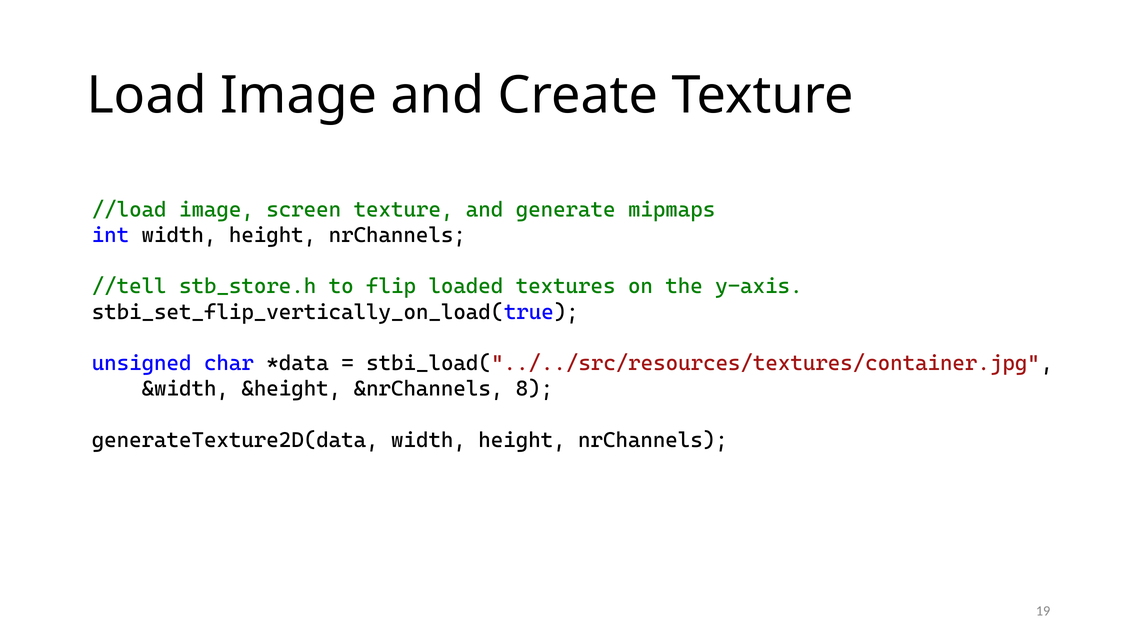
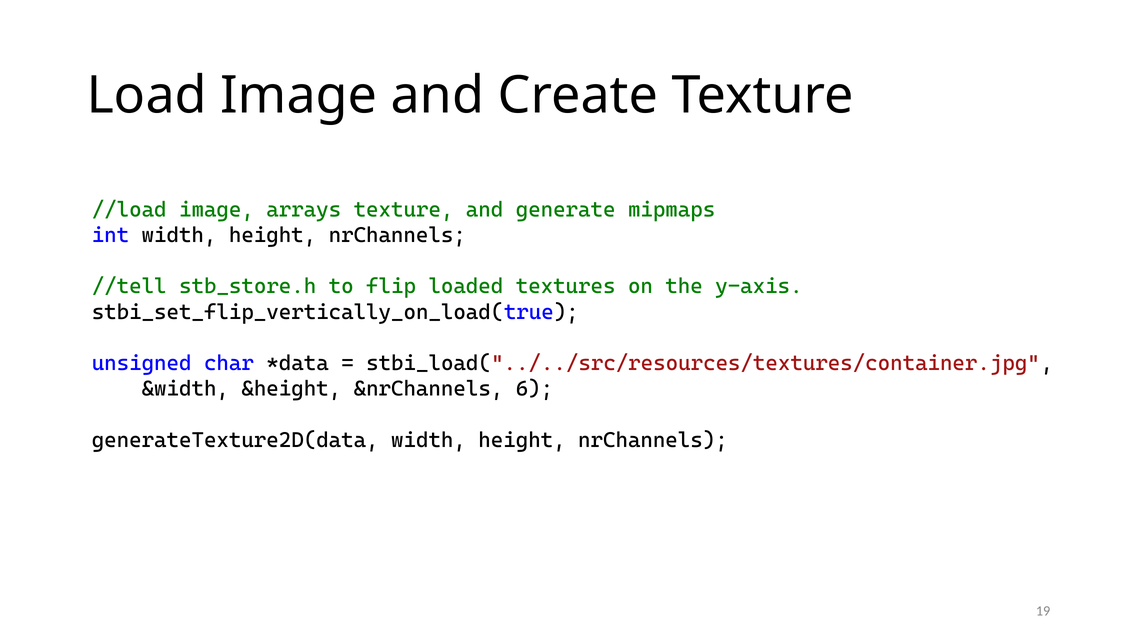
screen: screen -> arrays (304, 210)
8: 8 -> 6 (534, 389)
